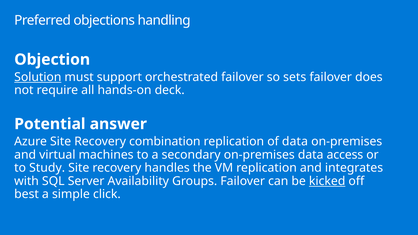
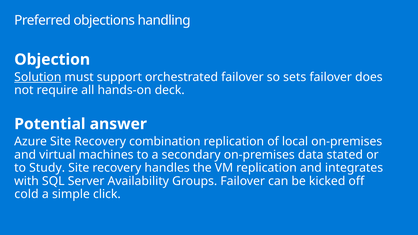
of data: data -> local (295, 142)
access: access -> stated (345, 155)
kicked underline: present -> none (327, 181)
best: best -> cold (26, 194)
